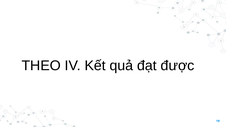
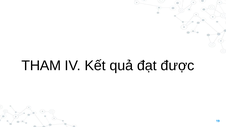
THEO: THEO -> THAM (41, 66)
